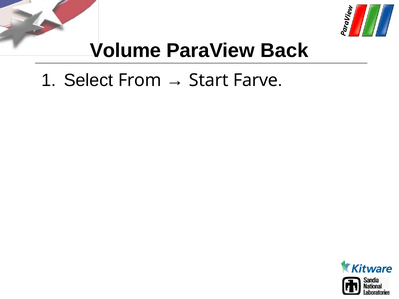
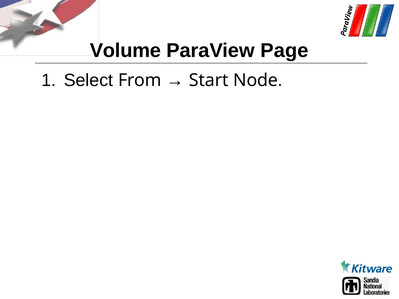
Back: Back -> Page (284, 51)
Farve: Farve -> Node (256, 80)
